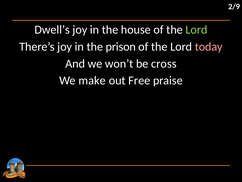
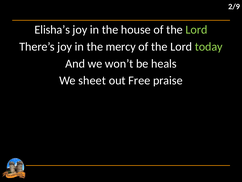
Dwell’s: Dwell’s -> Elisha’s (52, 30)
prison: prison -> mercy (121, 46)
today colour: pink -> light green (209, 46)
cross: cross -> heals (164, 63)
make: make -> sheet (92, 80)
